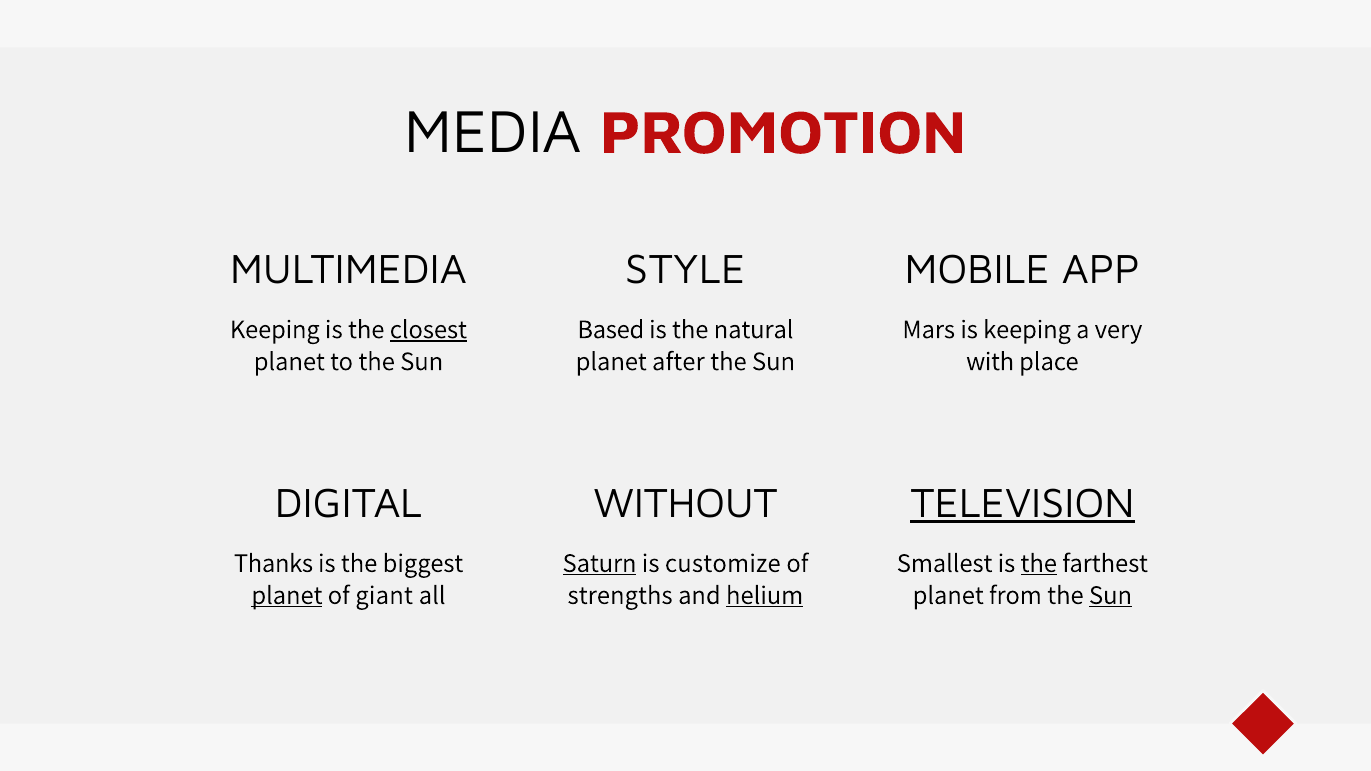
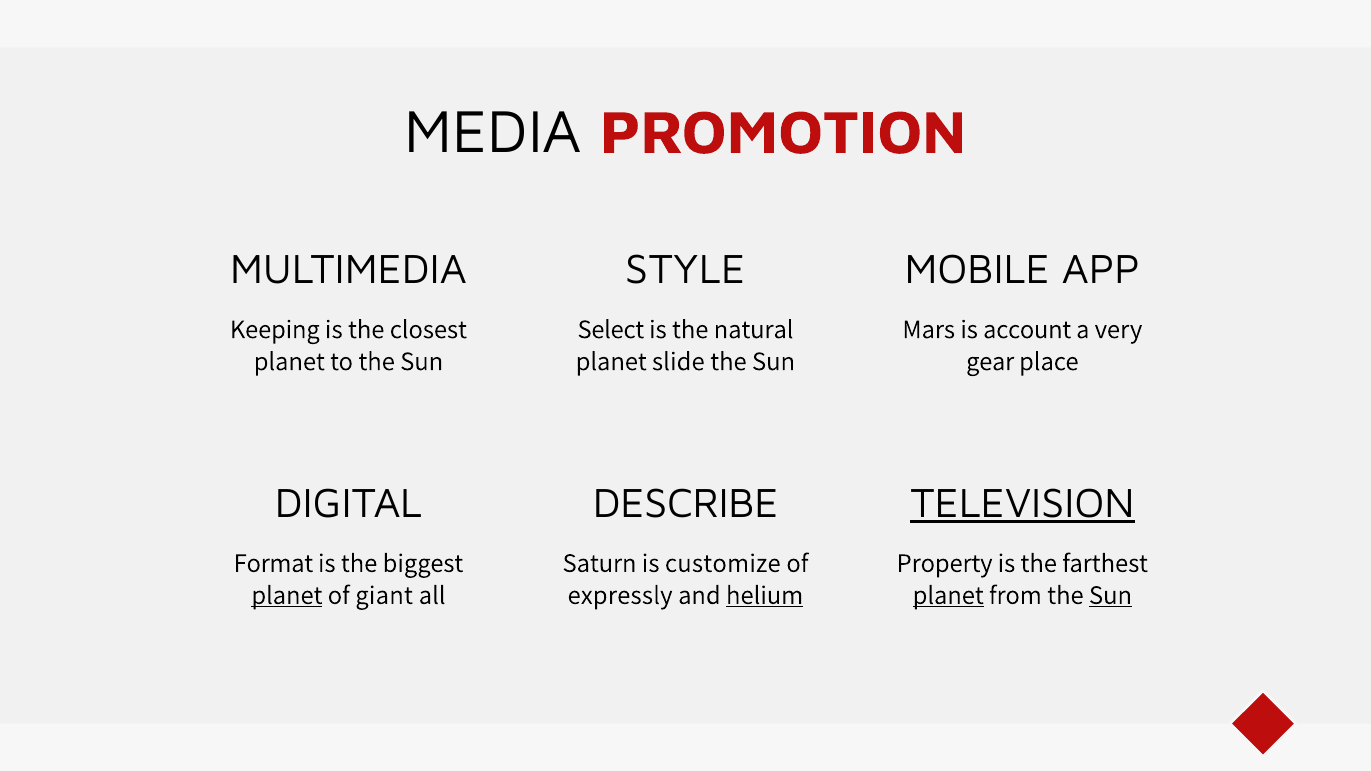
closest underline: present -> none (428, 329)
Based: Based -> Select (611, 329)
is keeping: keeping -> account (1027, 329)
after: after -> slide (678, 361)
with: with -> gear (990, 361)
WITHOUT: WITHOUT -> DESCRIBE (686, 503)
Thanks: Thanks -> Format (273, 563)
Saturn underline: present -> none (600, 563)
Smallest: Smallest -> Property (945, 563)
the underline: present -> none (1039, 563)
strengths: strengths -> expressly (620, 595)
planet underline: none -> present (948, 595)
